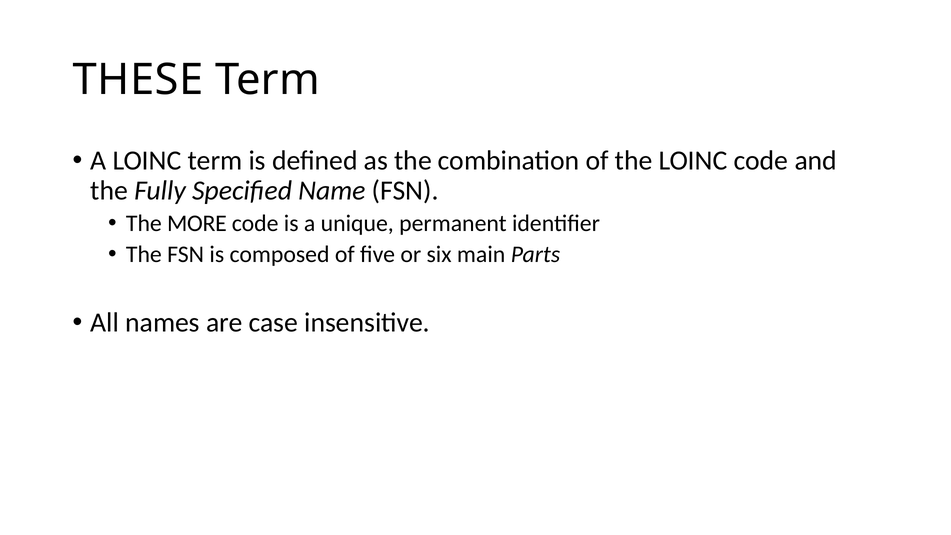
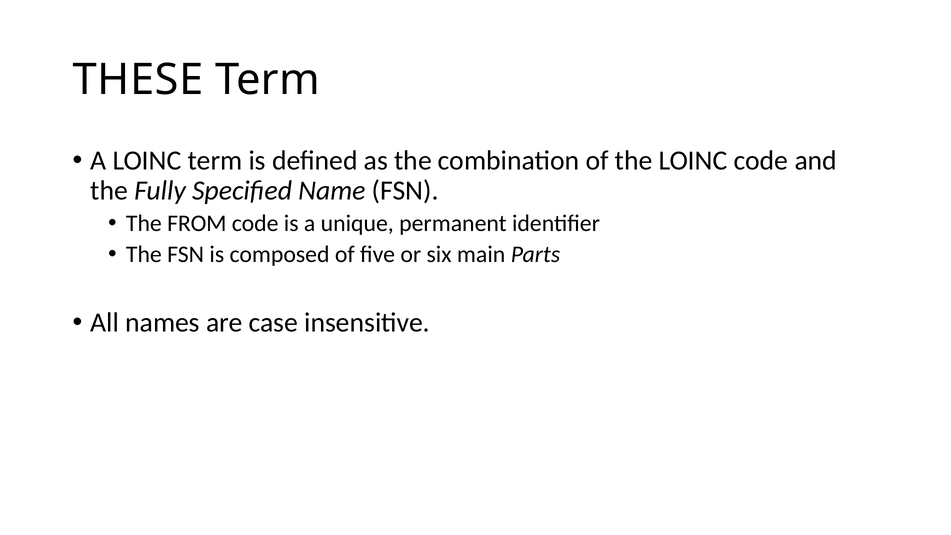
MORE: MORE -> FROM (197, 224)
